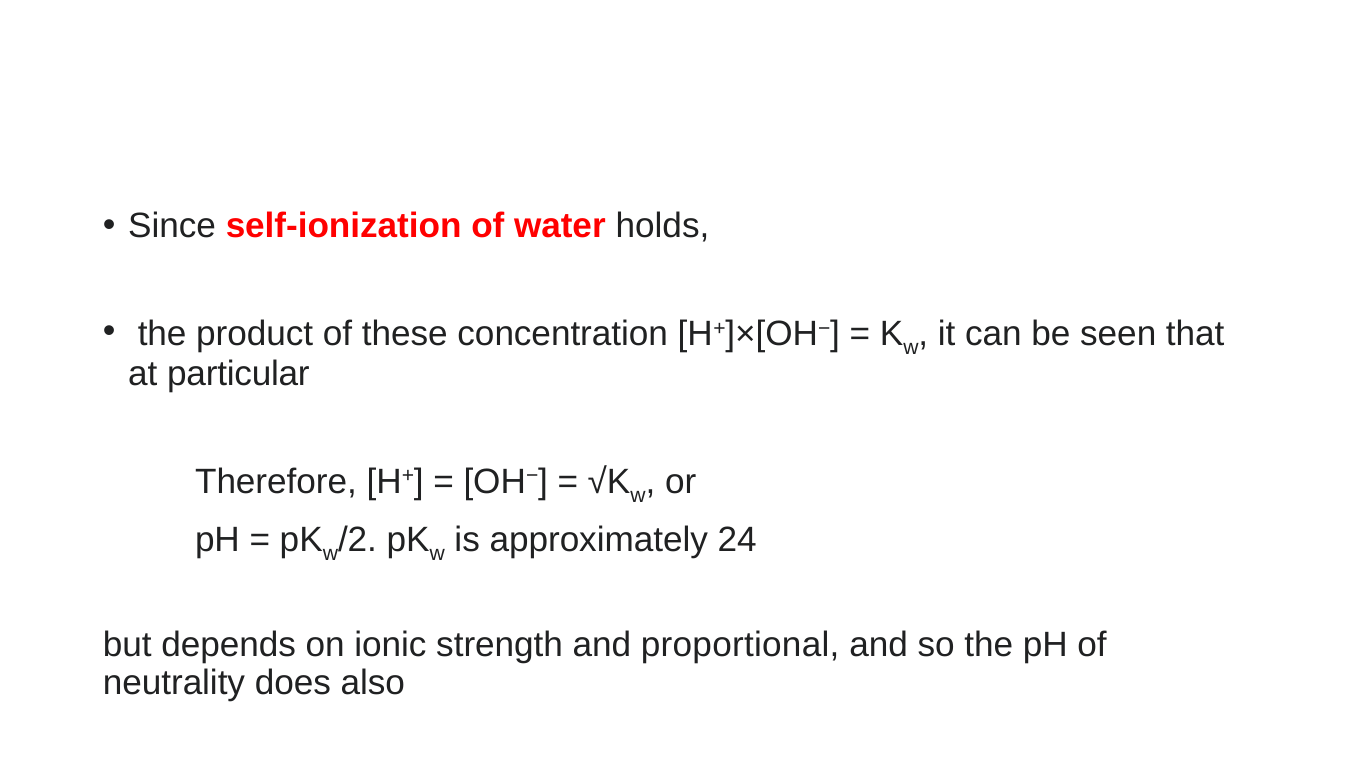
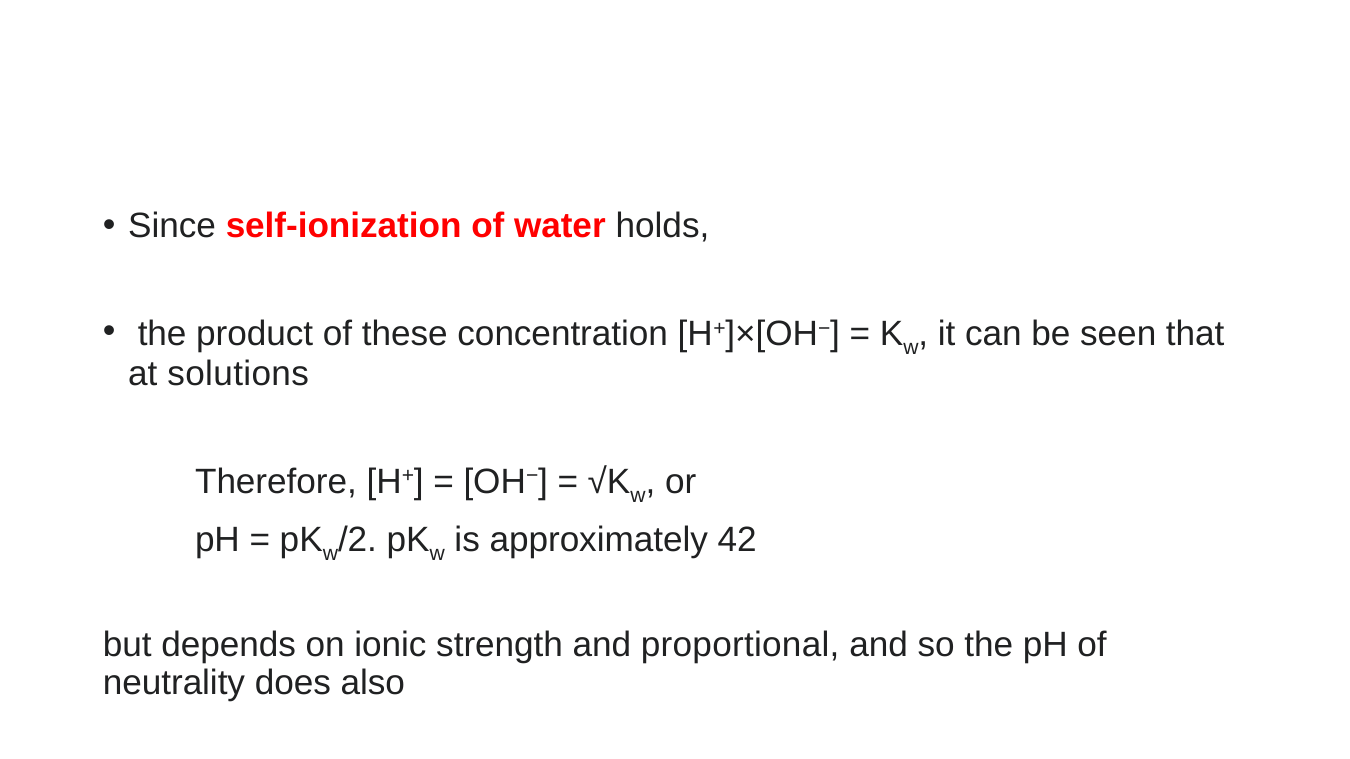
particular: particular -> solutions (238, 374)
24: 24 -> 42 (737, 540)
